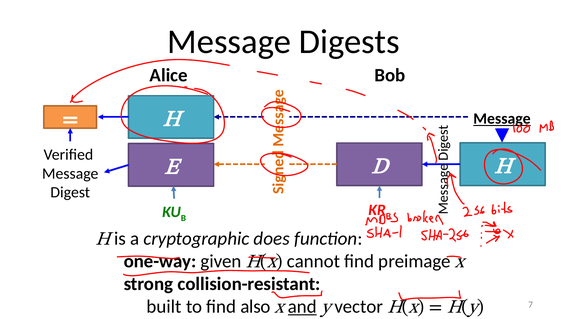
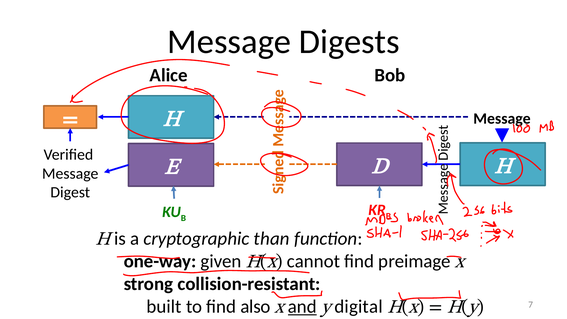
Message underline: present -> none (502, 119)
does: does -> than (272, 239)
vector: vector -> digital (359, 307)
